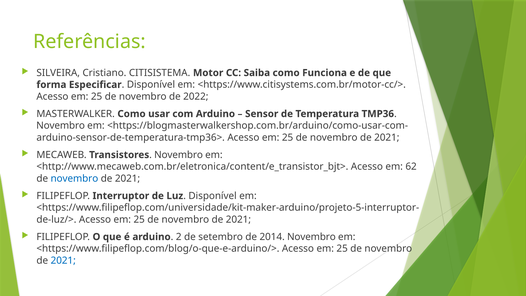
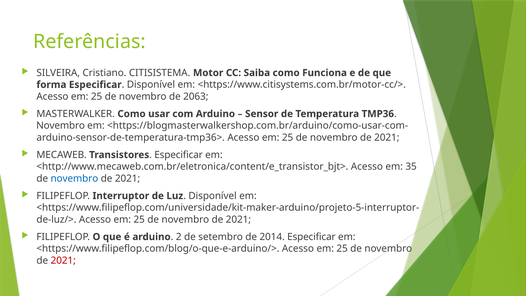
2022: 2022 -> 2063 (196, 96)
Novembro: Novembro -> Especificar (179, 155)
62: 62 -> 35 (411, 167)
2014 Novembro: Novembro -> Especificar (311, 237)
2021 colour: blue -> red (63, 260)
